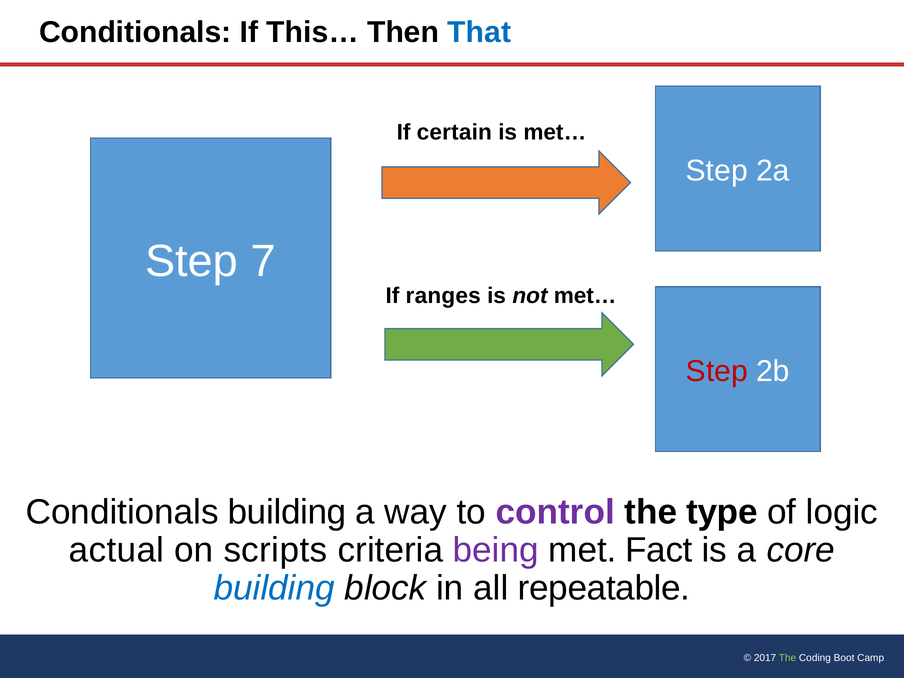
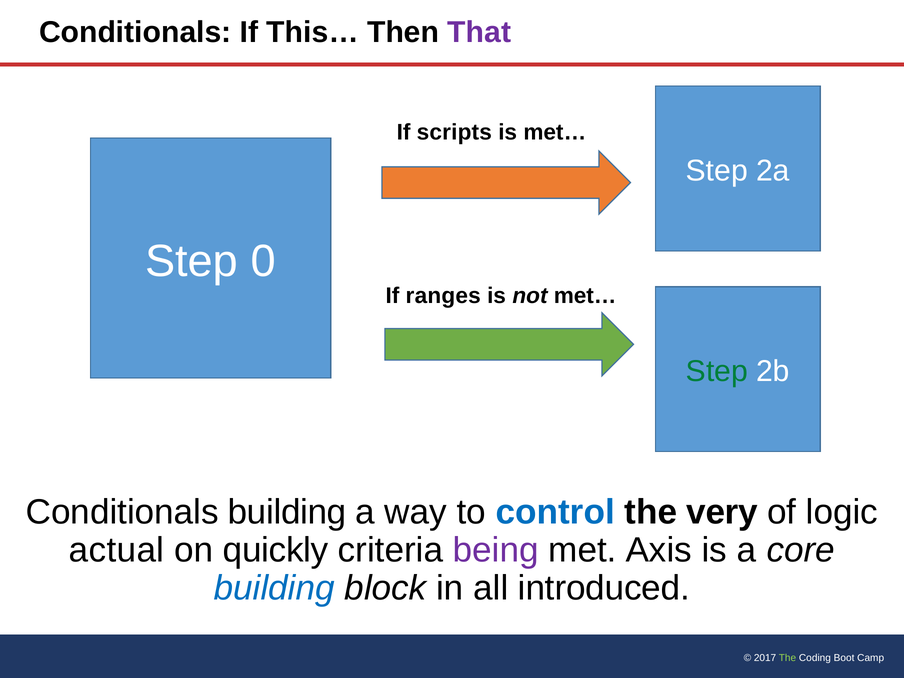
That colour: blue -> purple (479, 32)
certain: certain -> scripts (454, 132)
7: 7 -> 0 (263, 261)
Step colour: red -> green (717, 371)
control colour: purple -> blue (555, 512)
type: type -> very (722, 512)
scripts: scripts -> quickly (276, 550)
Fact: Fact -> Axis (659, 550)
repeatable: repeatable -> introduced (604, 588)
